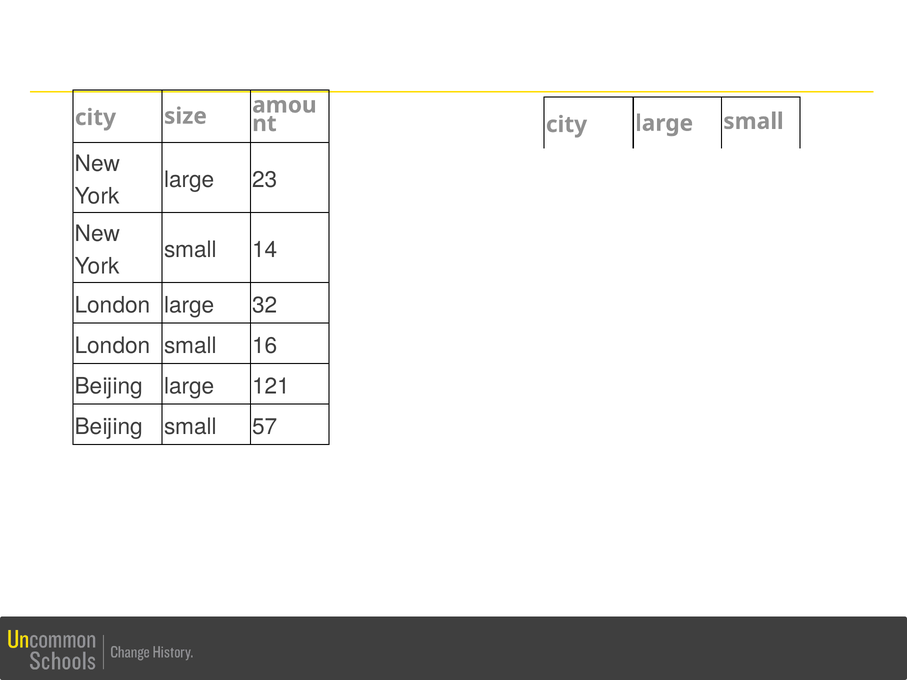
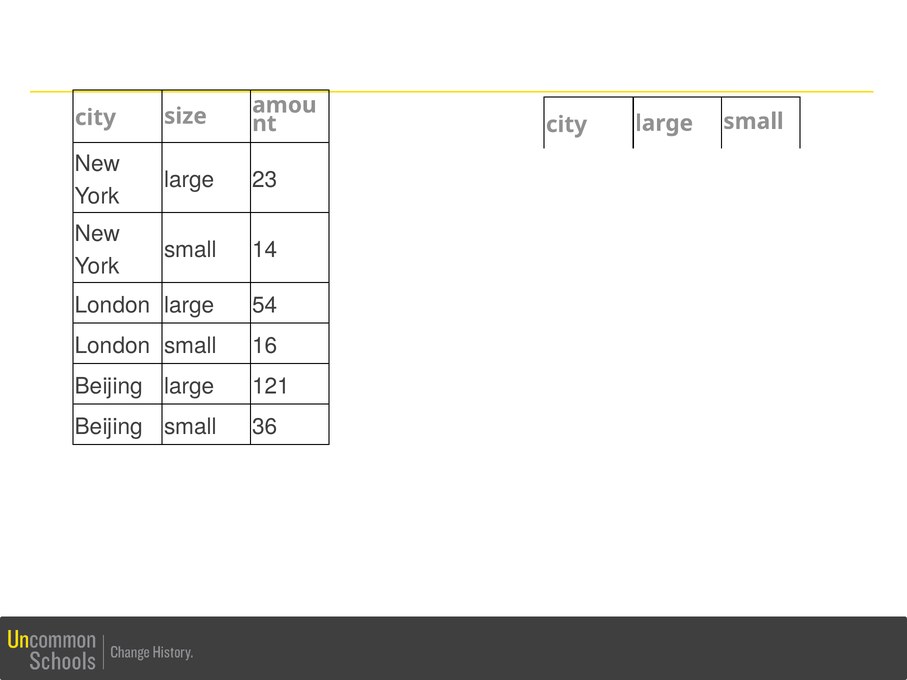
32: 32 -> 54 (265, 305)
57: 57 -> 36 (265, 427)
